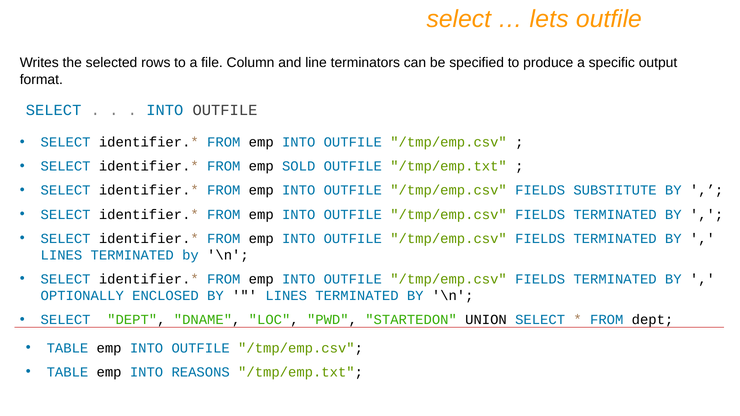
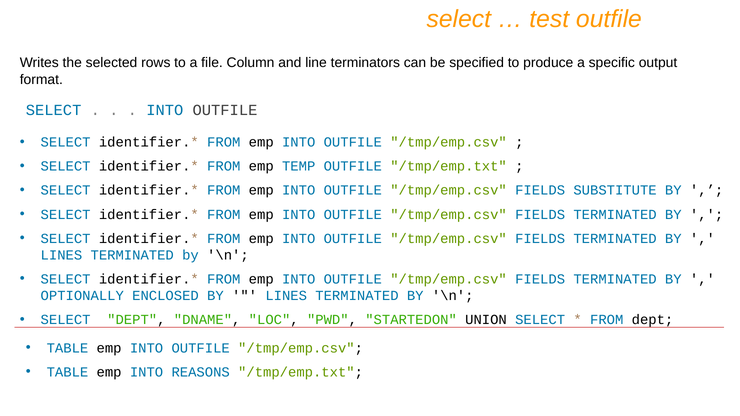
lets: lets -> test (549, 19)
SOLD: SOLD -> TEMP (299, 166)
